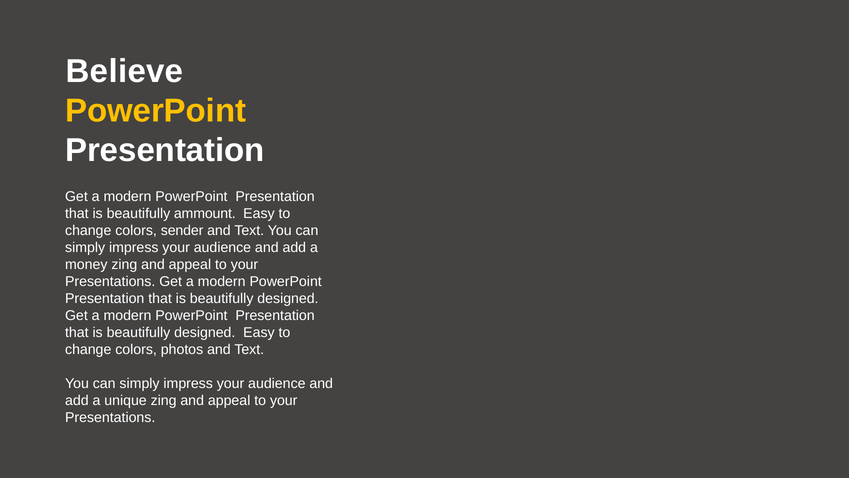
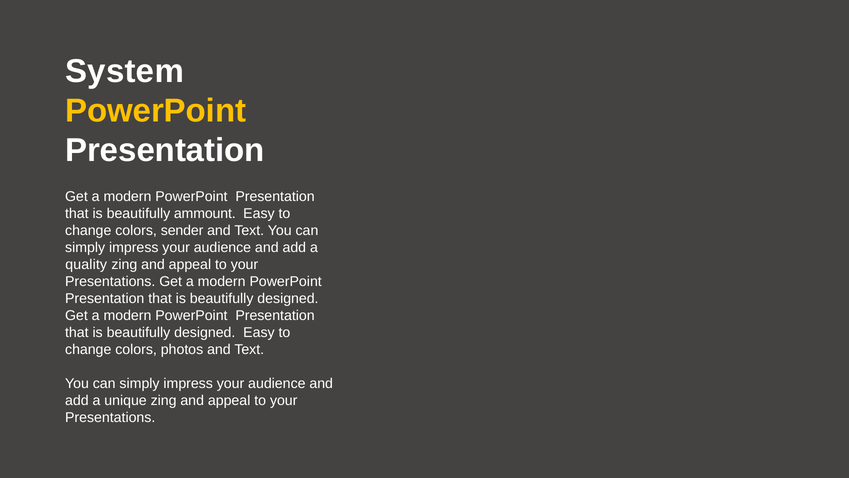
Believe: Believe -> System (125, 71)
money: money -> quality (86, 264)
